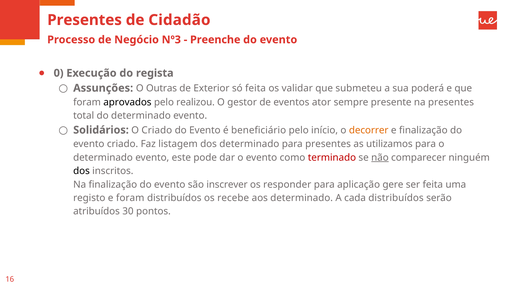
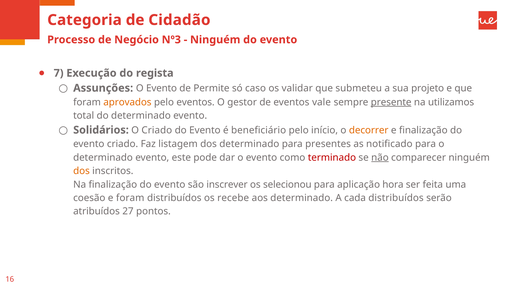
Presentes: Presentes -> Categoria (85, 20)
Preenche: Preenche -> Ninguém (215, 40)
0: 0 -> 7 (59, 73)
Assunções O Outras: Outras -> Evento (162, 88)
Exterior: Exterior -> Permite (211, 88)
só feita: feita -> caso (256, 88)
poderá: poderá -> projeto (428, 88)
aprovados colour: black -> orange (127, 102)
pelo realizou: realizou -> eventos (196, 102)
ator: ator -> vale (321, 102)
presente underline: none -> present (391, 102)
na presentes: presentes -> utilizamos (451, 102)
utilizamos: utilizamos -> notificado (389, 144)
dos colour: black -> orange (81, 171)
responder: responder -> selecionou (287, 185)
gere: gere -> hora (393, 185)
registo: registo -> coesão (89, 198)
30: 30 -> 27 (128, 211)
